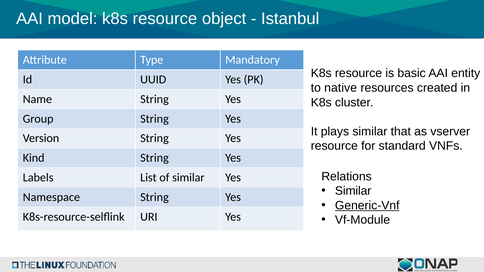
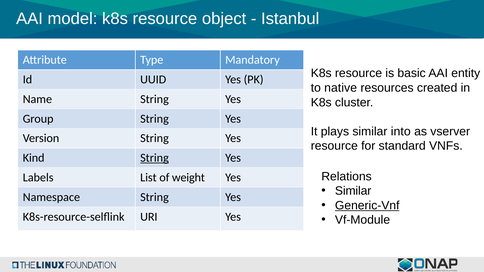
that: that -> into (401, 131)
String underline: none -> present (154, 158)
of similar: similar -> weight (188, 178)
